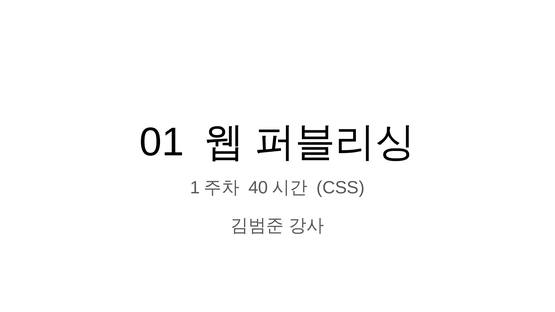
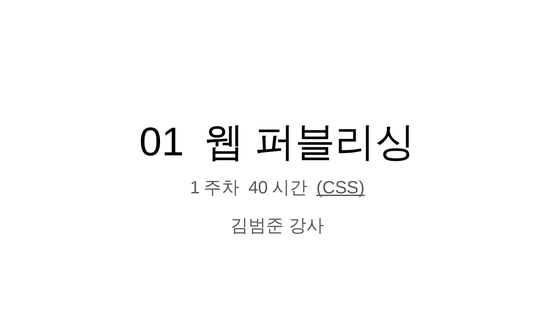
CSS underline: none -> present (341, 188)
